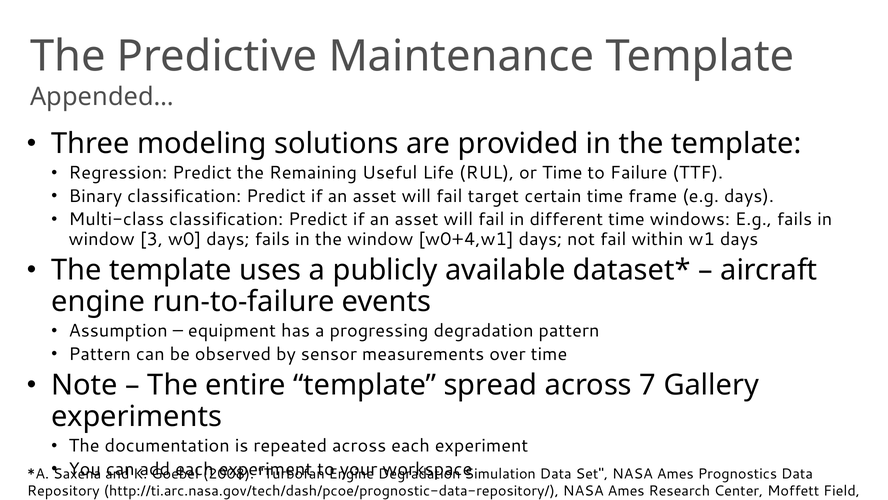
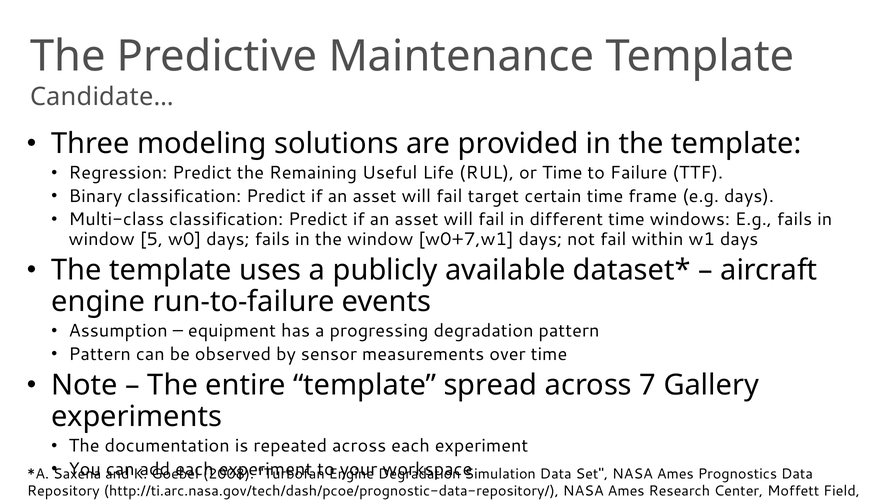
Appended…: Appended… -> Candidate… (102, 97)
3: 3 -> 5 (151, 239)
w0+4,w1: w0+4,w1 -> w0+7,w1 (466, 239)
